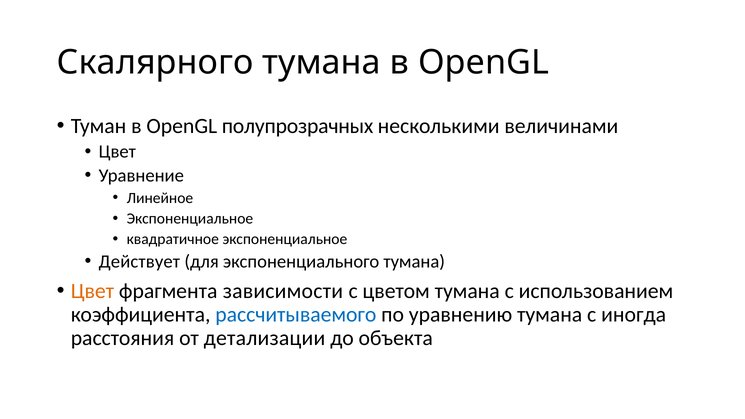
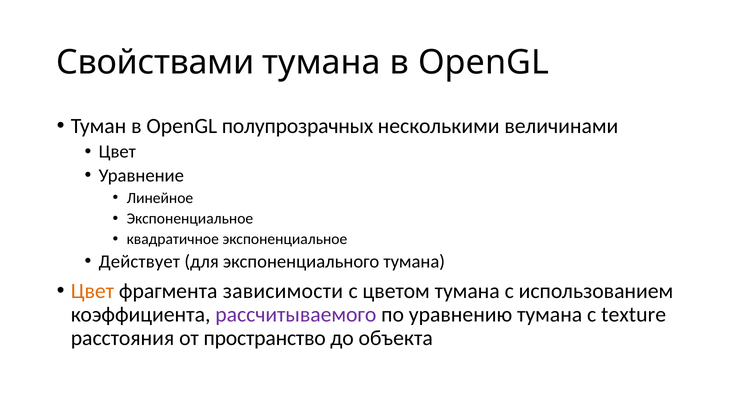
Скалярного: Скалярного -> Свойствами (155, 63)
рассчитываемого colour: blue -> purple (296, 315)
иногда: иногда -> texture (634, 315)
детализации: детализации -> пространство (265, 338)
